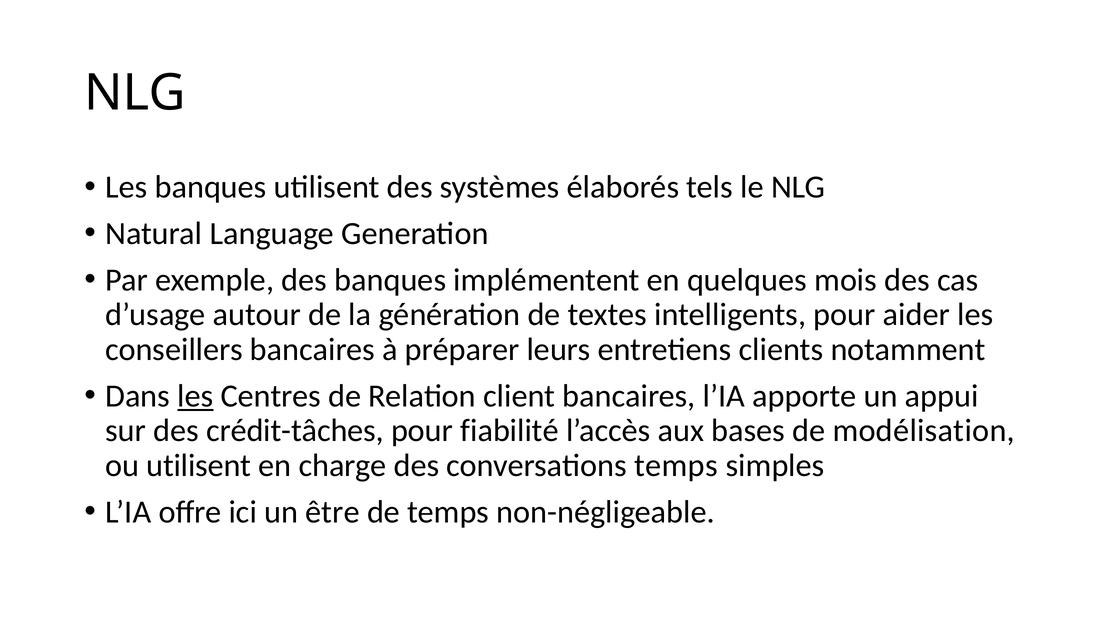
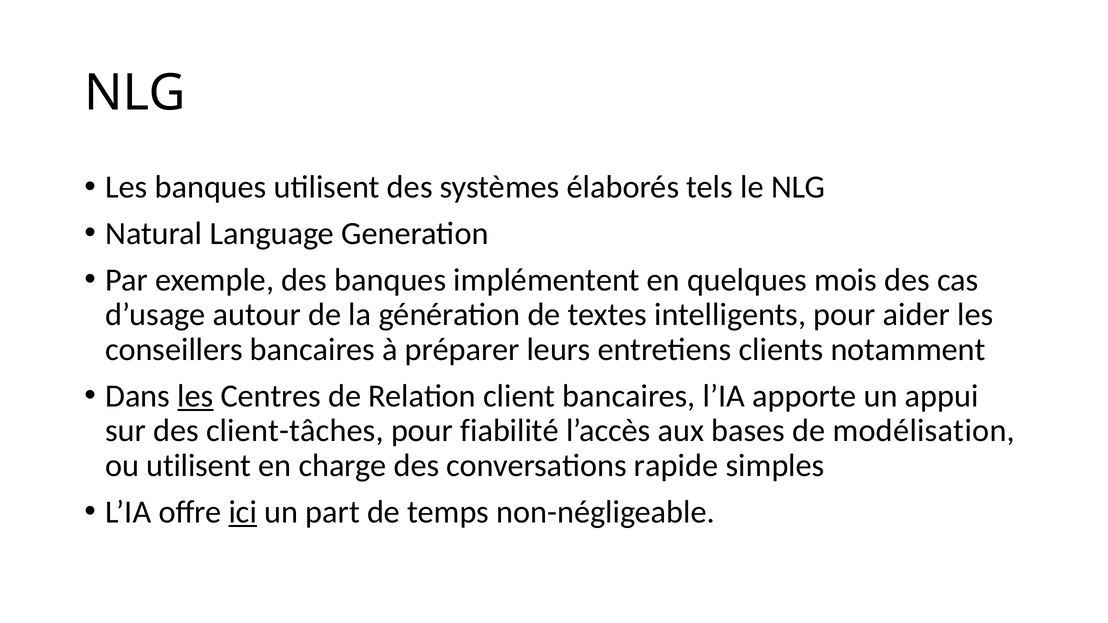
crédit-tâches: crédit-tâches -> client-tâches (295, 431)
conversations temps: temps -> rapide (676, 466)
ici underline: none -> present (243, 512)
être: être -> part (333, 512)
